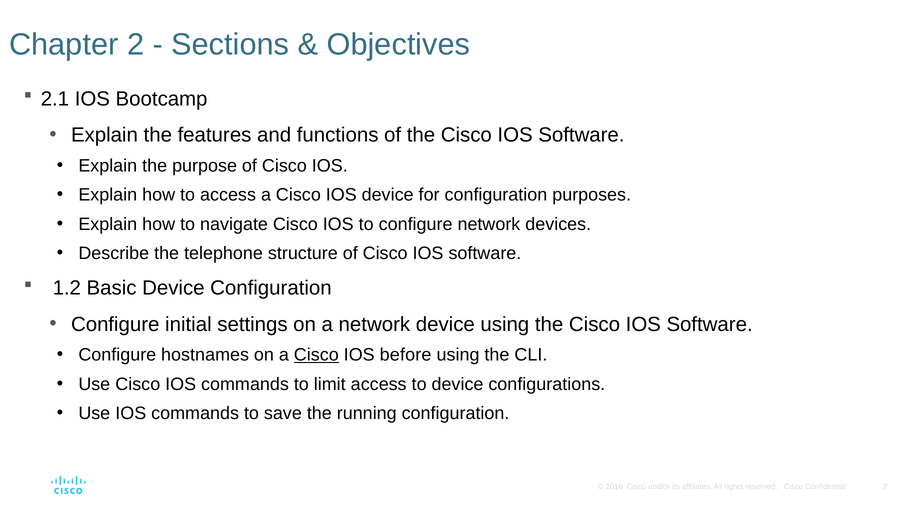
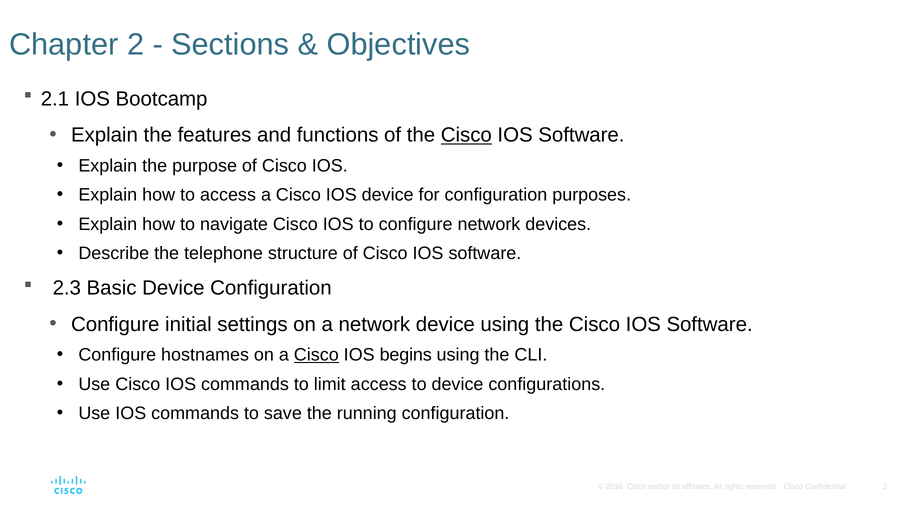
Cisco underline: none -> present (466, 135)
1.2: 1.2 -> 2.3 (67, 288)
before: before -> begins (406, 355)
